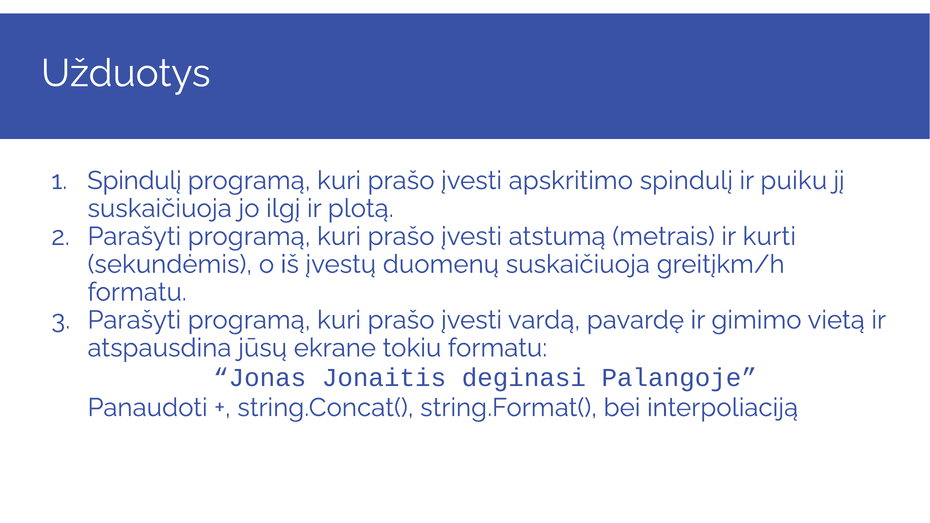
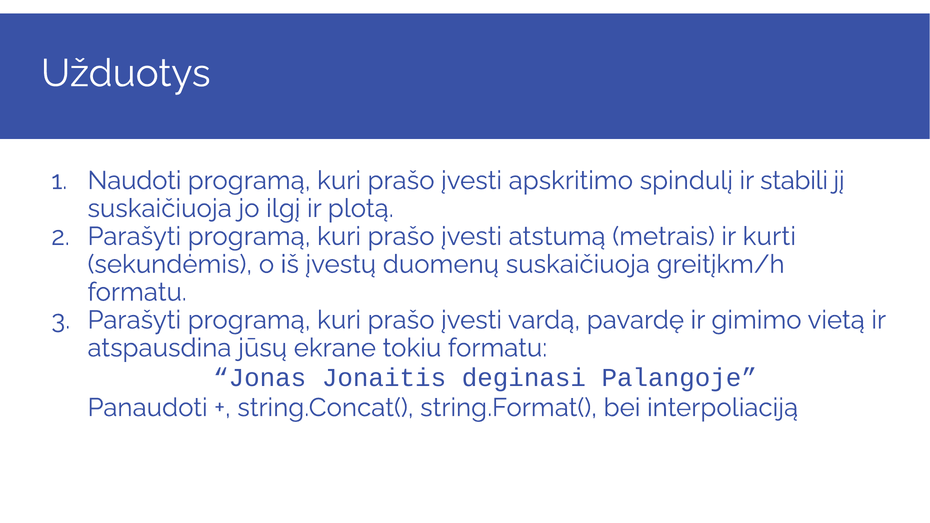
Spindulį: Spindulį -> Naudoti (134, 181)
puiku: puiku -> stabili (794, 181)
